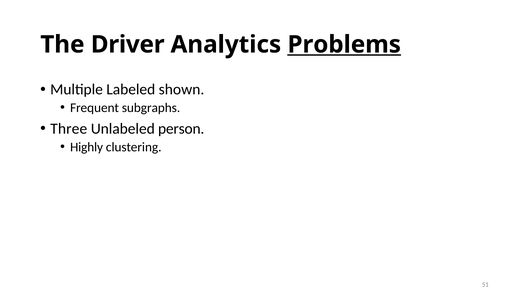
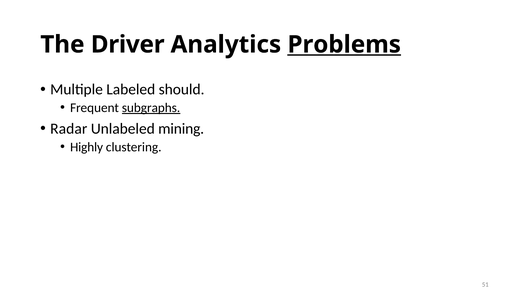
shown: shown -> should (182, 89)
subgraphs underline: none -> present (151, 108)
Three: Three -> Radar (69, 129)
person: person -> mining (181, 129)
